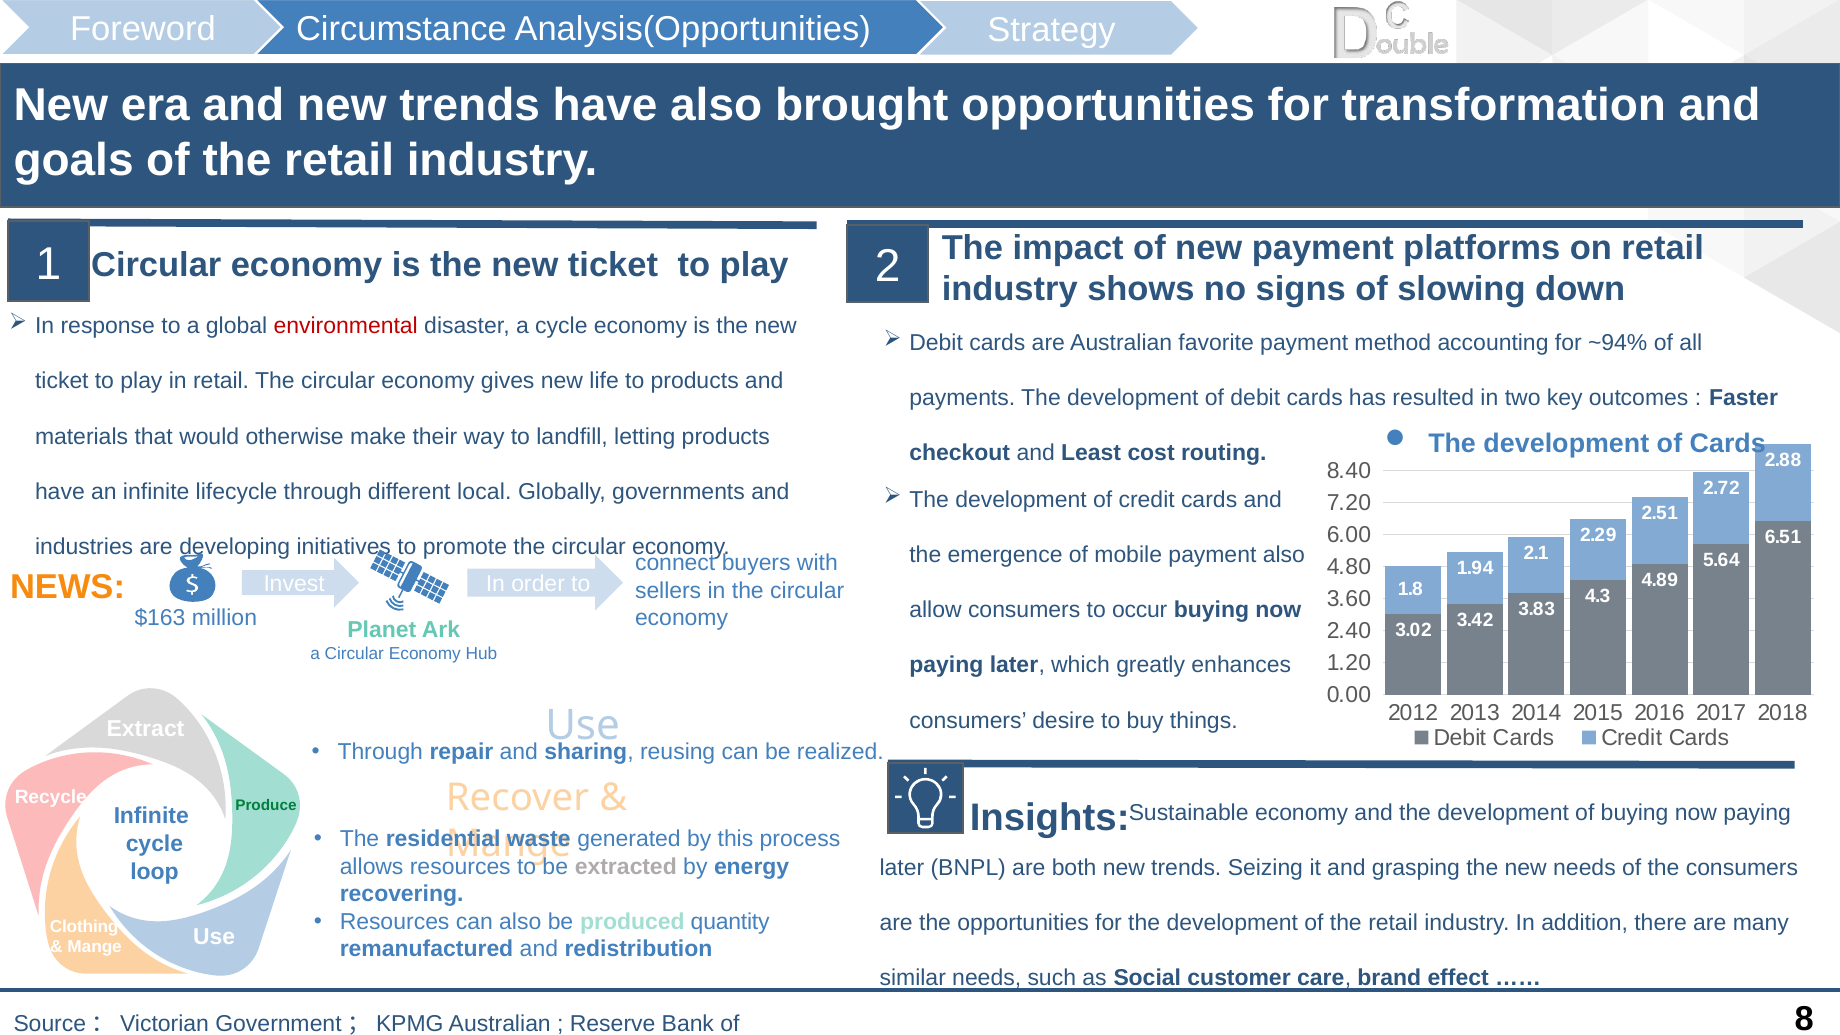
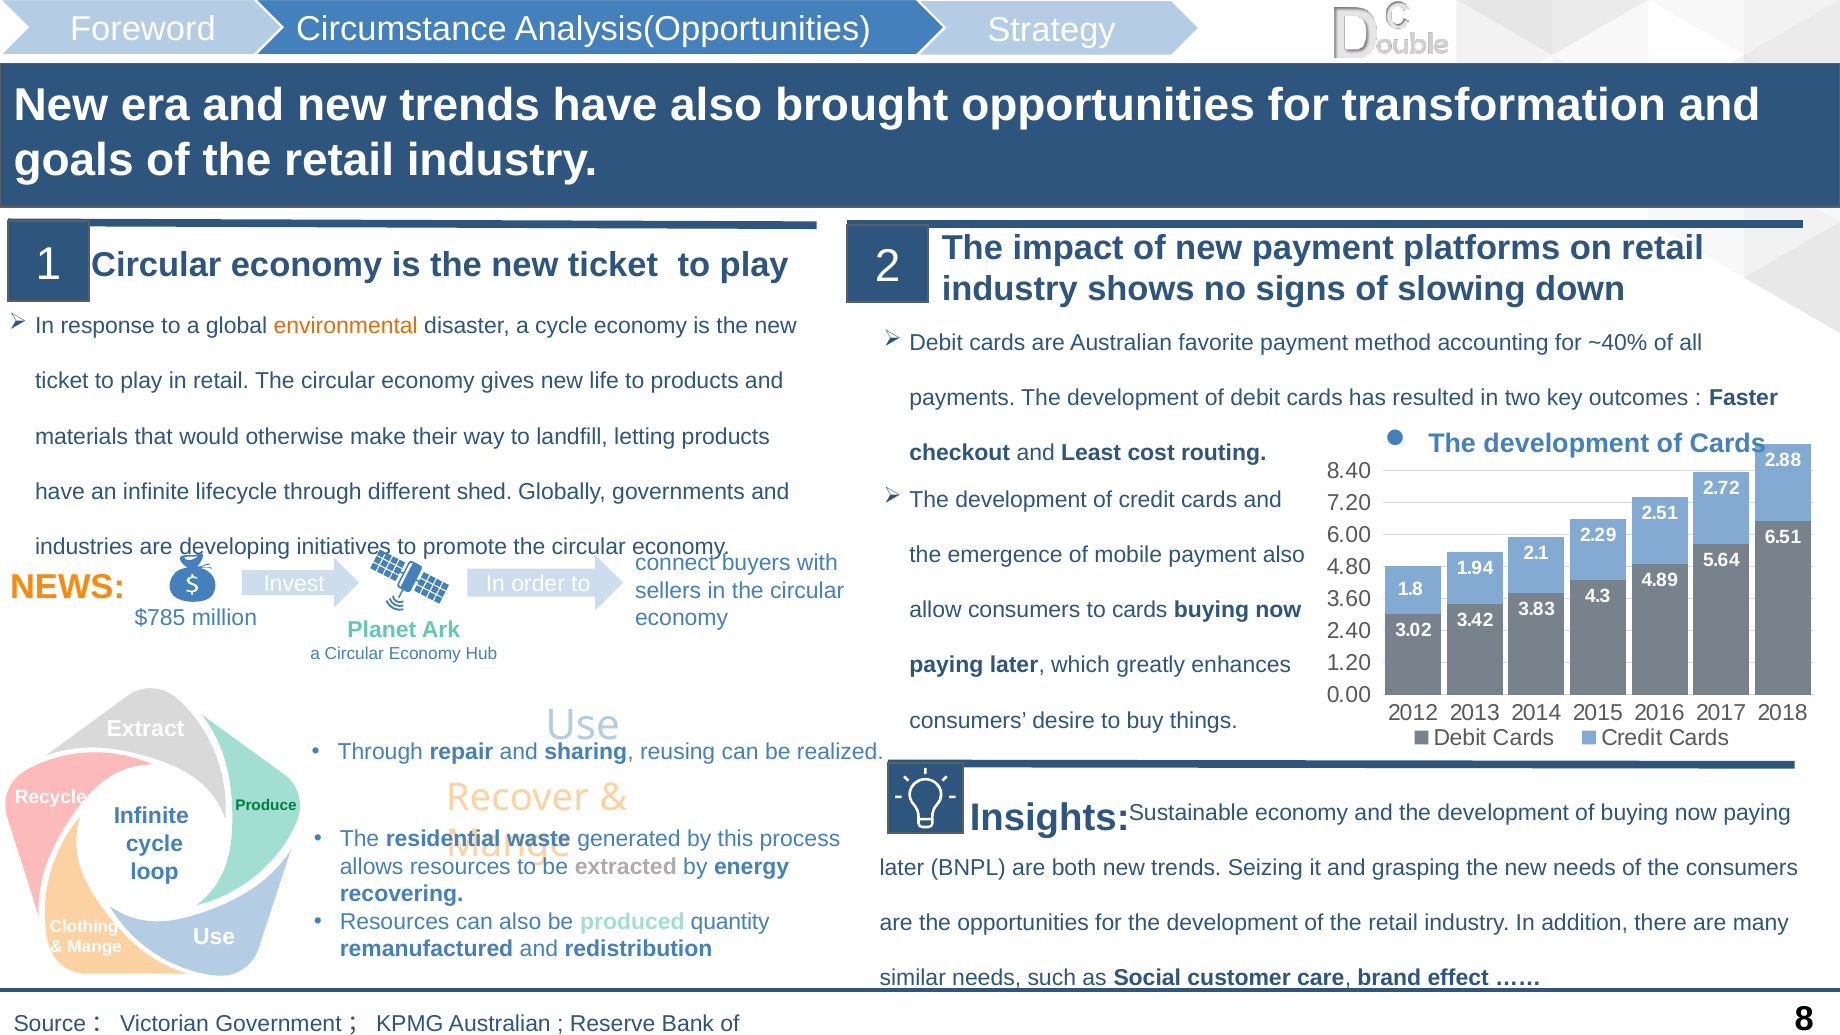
environmental colour: red -> orange (346, 326)
~94%: ~94% -> ~40% (1618, 343)
local: local -> shed (485, 492)
to occur: occur -> cards (1140, 610)
$163: $163 -> $785 (160, 617)
